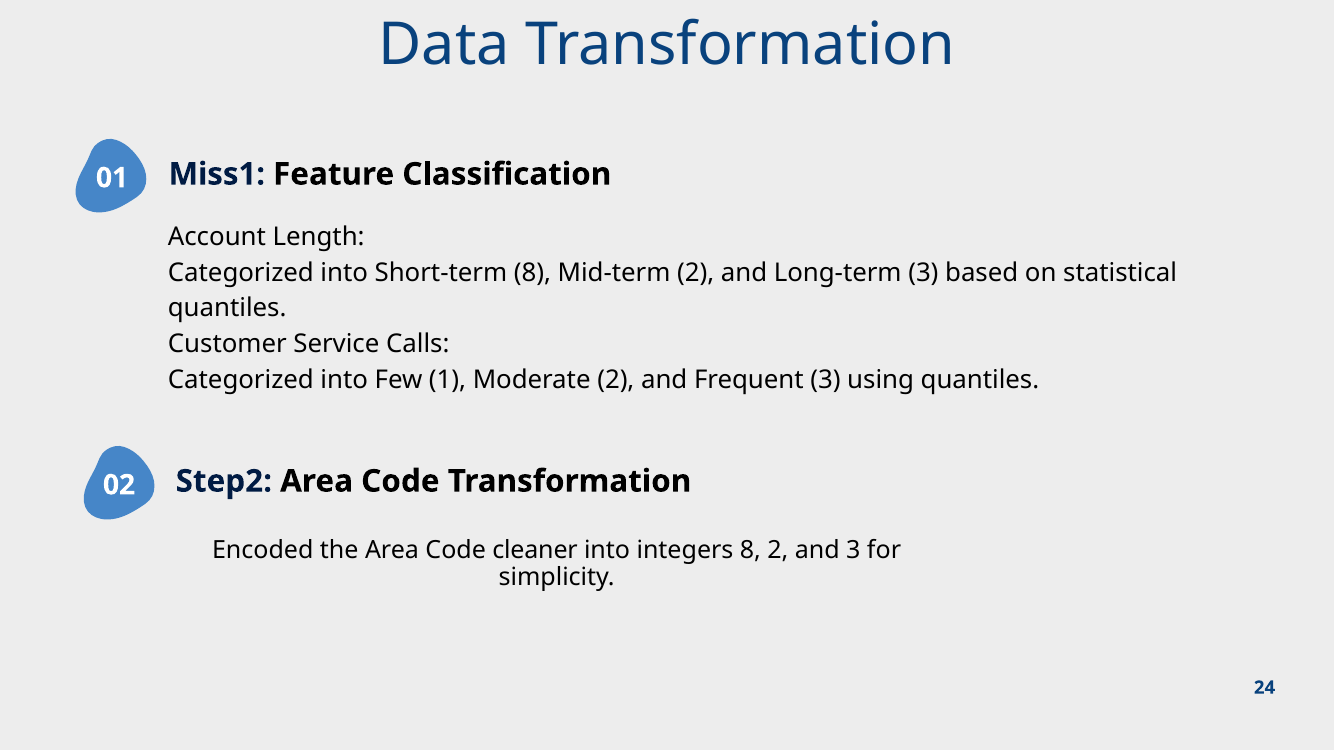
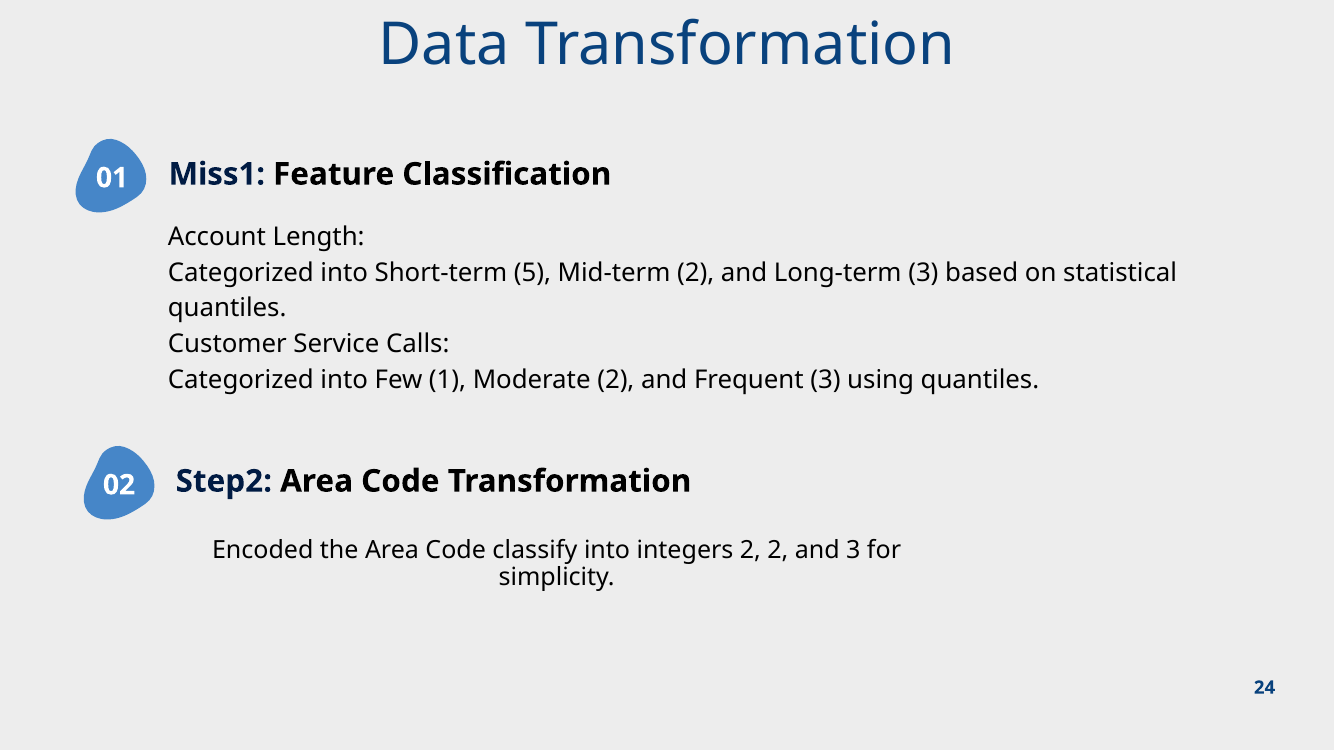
Short-term 8: 8 -> 5 (532, 273)
cleaner: cleaner -> classify (535, 550)
integers 8: 8 -> 2 (750, 550)
